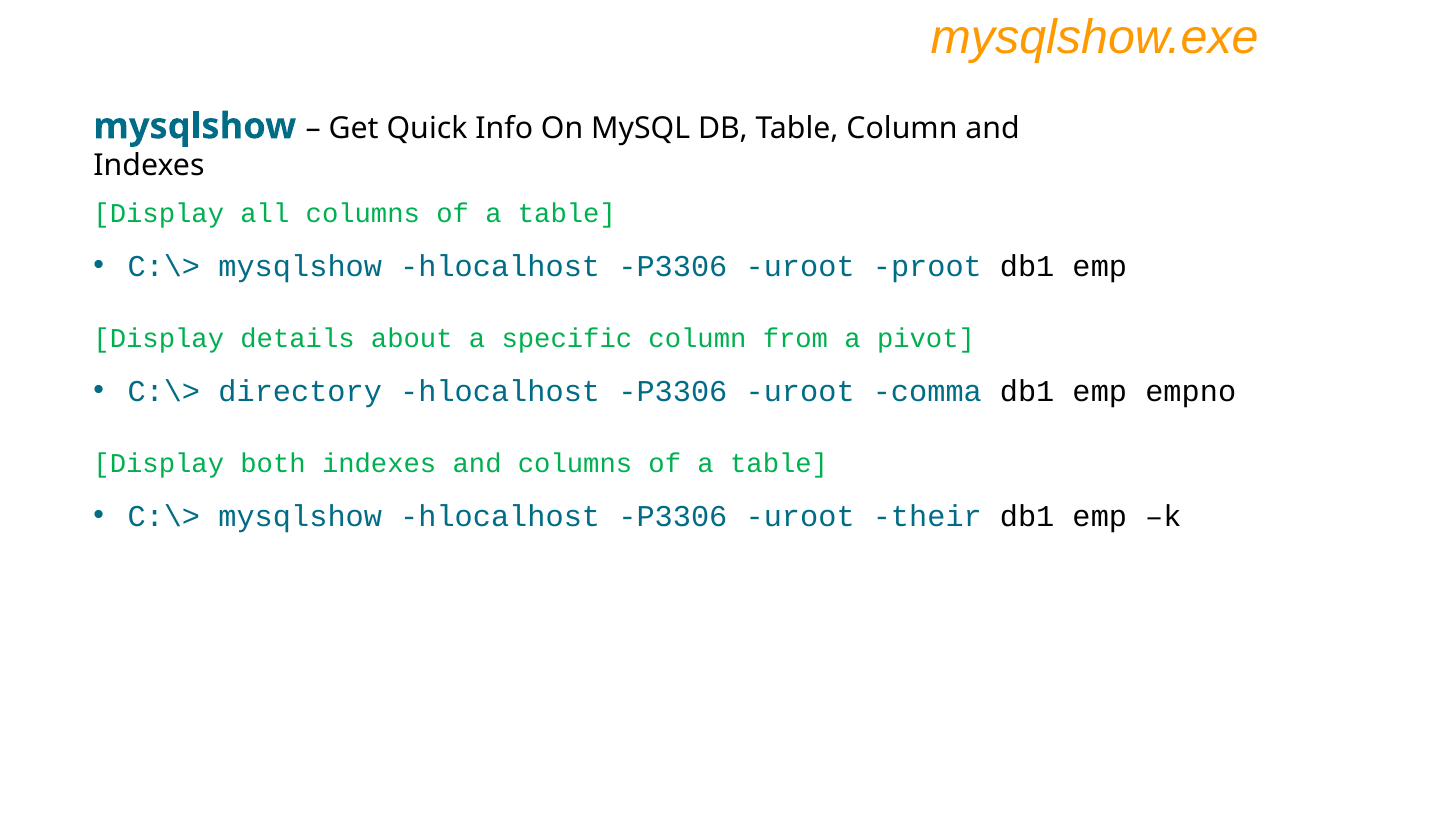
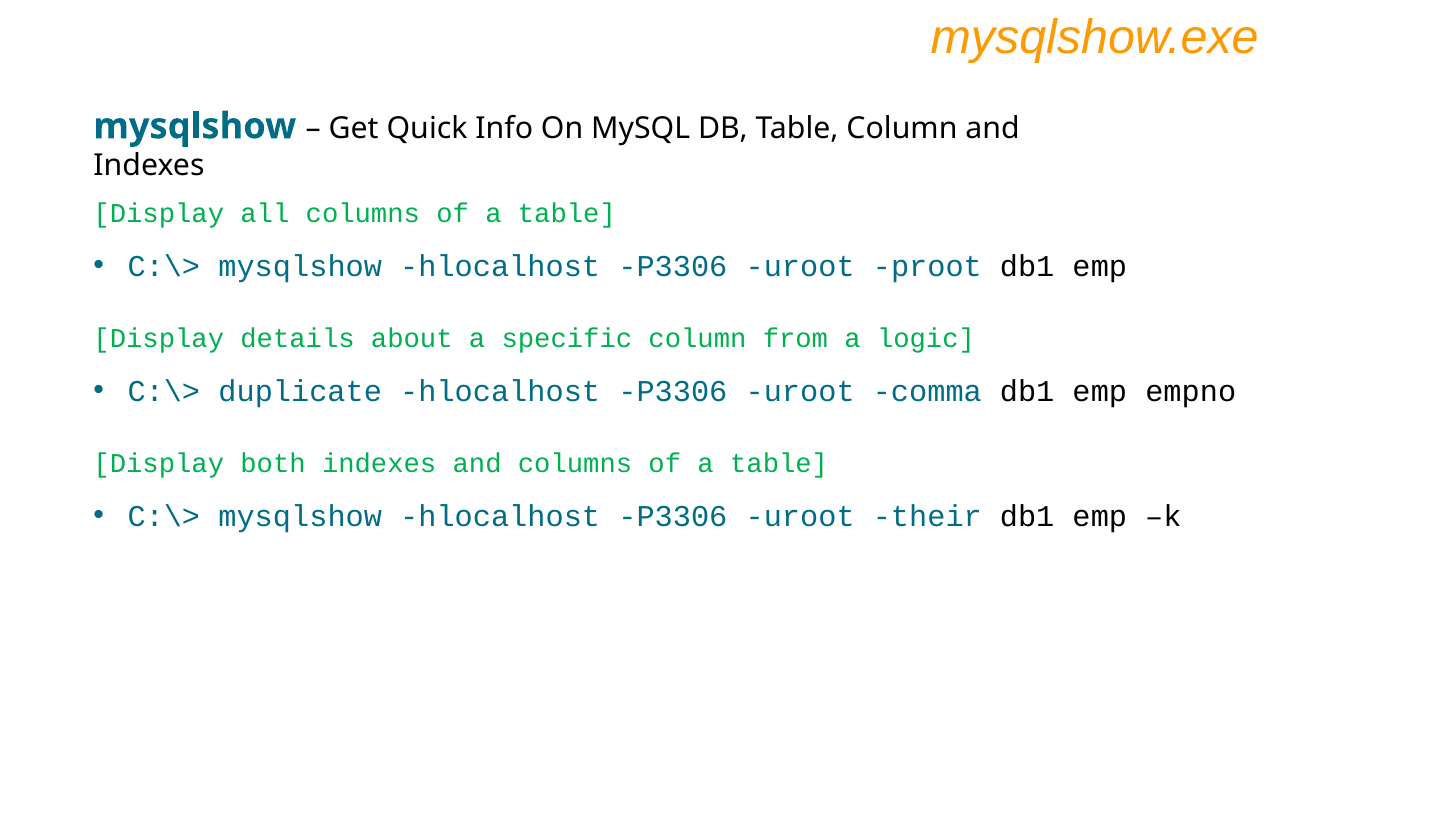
pivot: pivot -> logic (926, 339)
directory: directory -> duplicate (300, 392)
